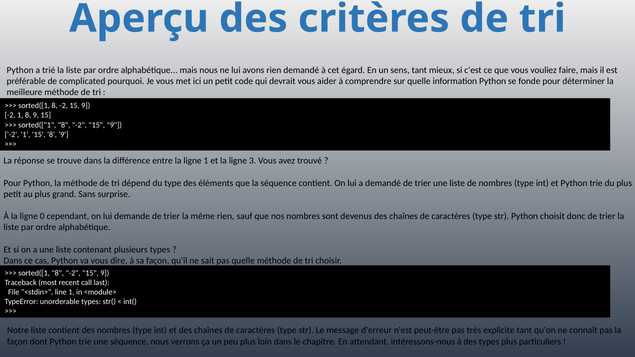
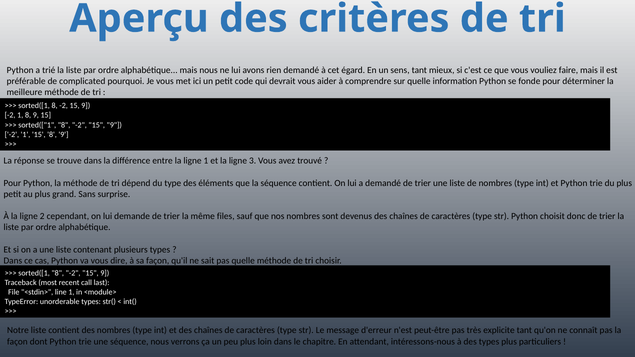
0: 0 -> 2 (42, 216)
même rien: rien -> files (226, 216)
